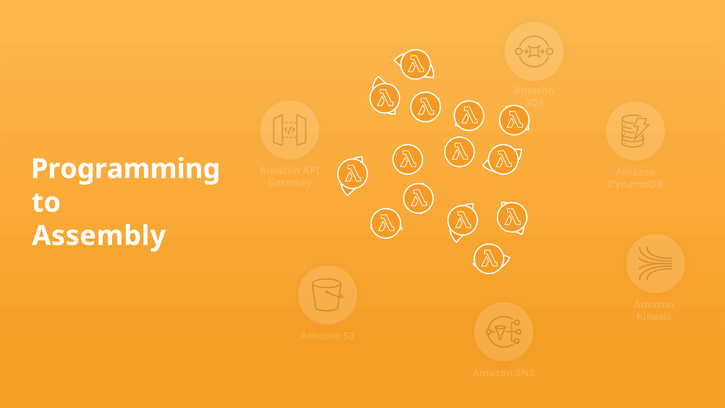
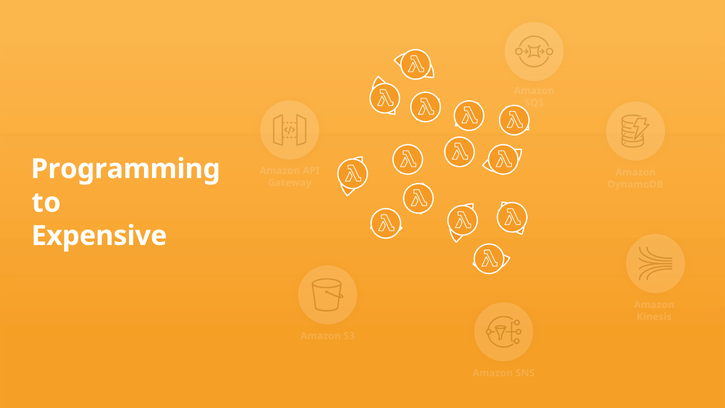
Assembly: Assembly -> Expensive (99, 236)
